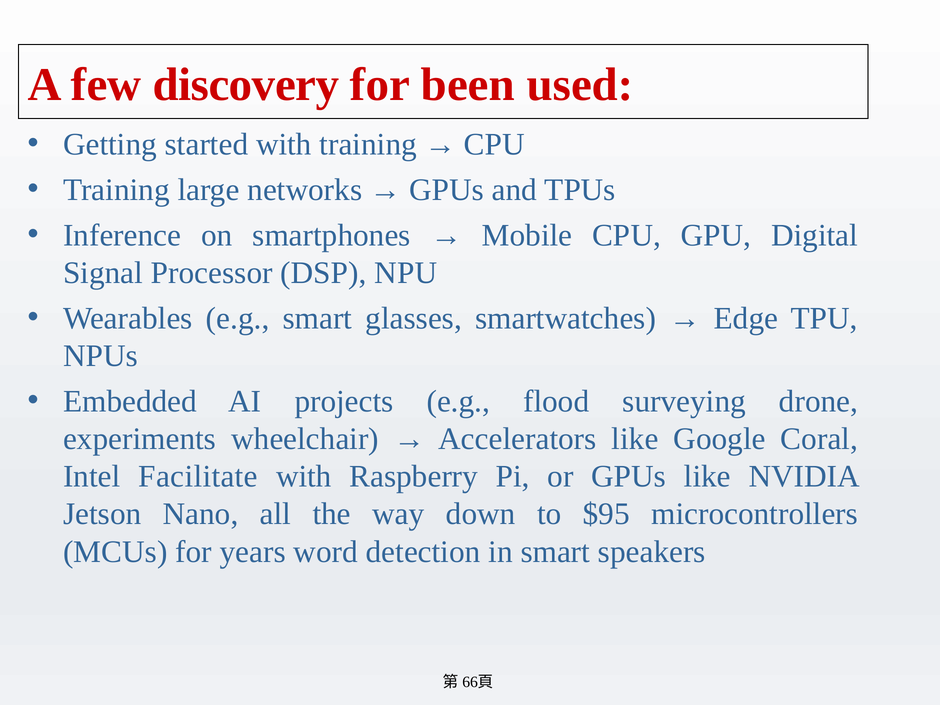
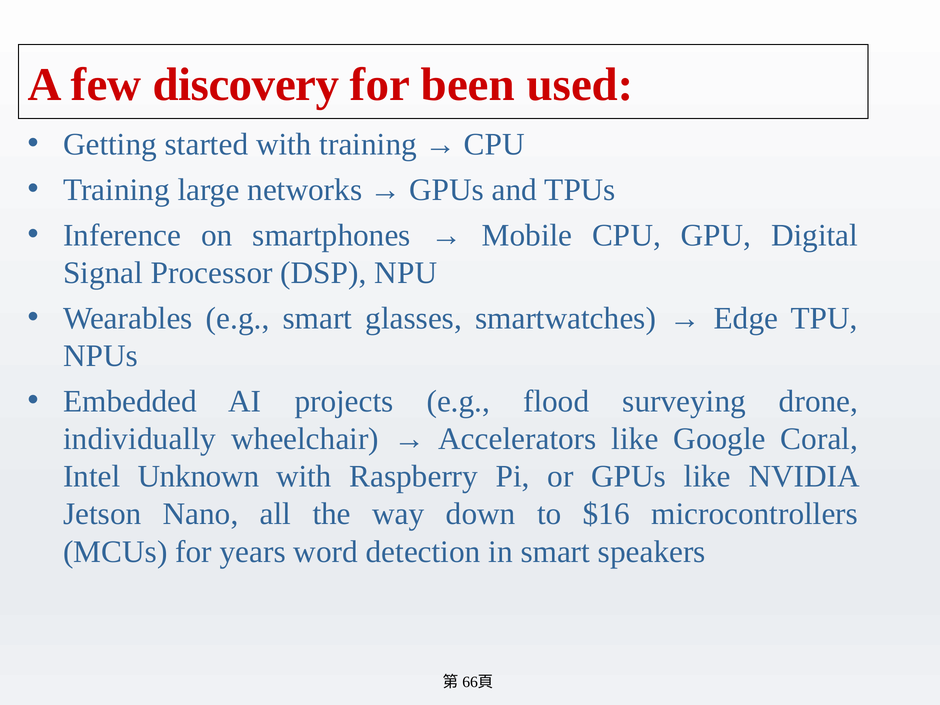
experiments: experiments -> individually (140, 439)
Facilitate: Facilitate -> Unknown (198, 476)
$95: $95 -> $16 (606, 514)
